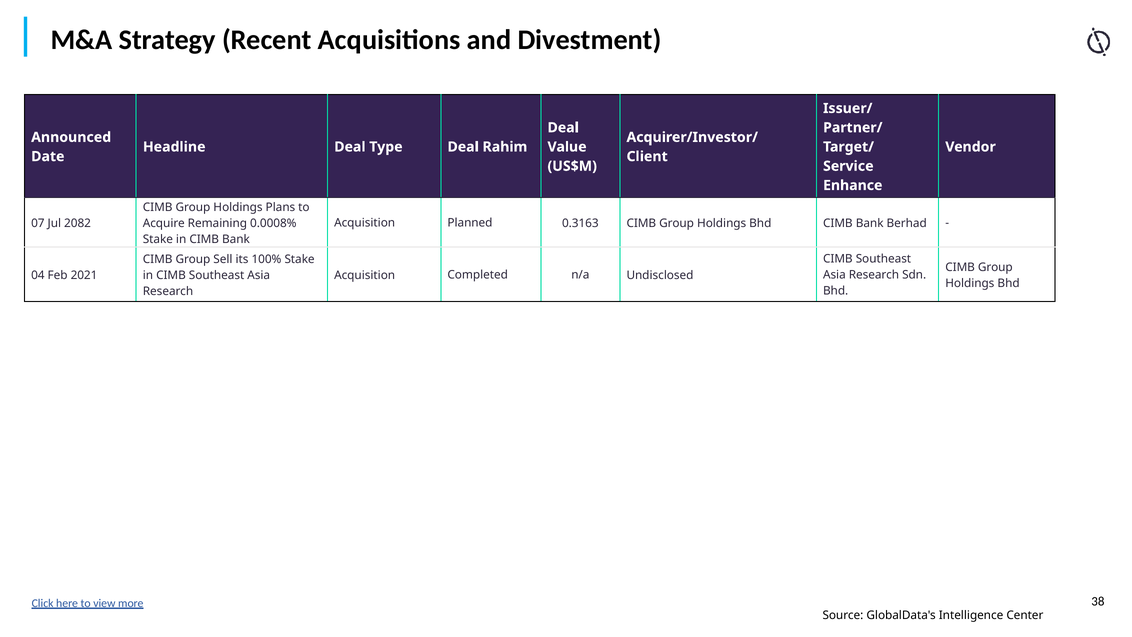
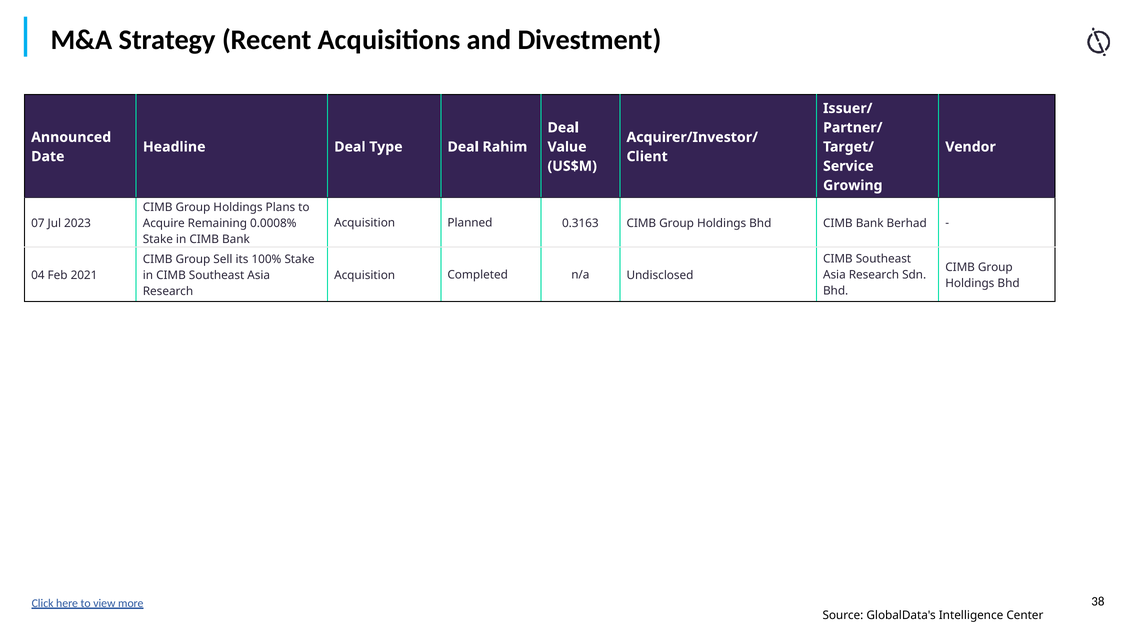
Enhance: Enhance -> Growing (853, 185)
2082: 2082 -> 2023 (78, 223)
